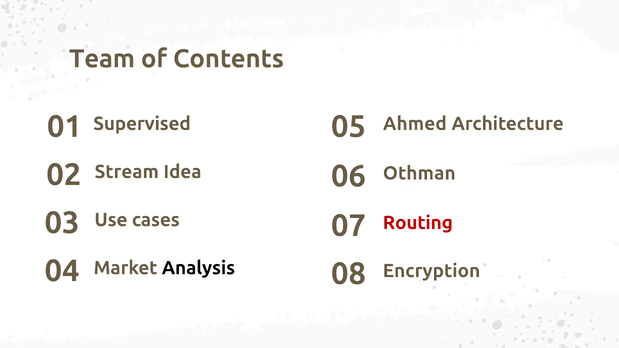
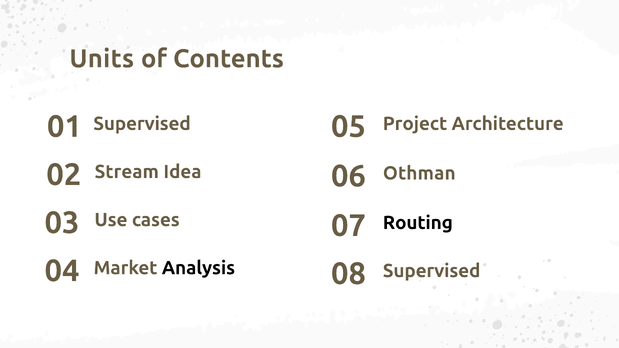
Team: Team -> Units (102, 59)
Ahmed: Ahmed -> Project (415, 124)
Routing colour: red -> black (418, 223)
Encryption: Encryption -> Supervised (432, 271)
